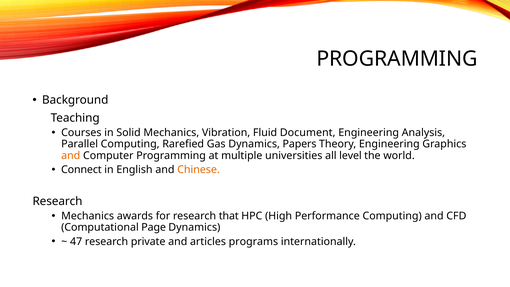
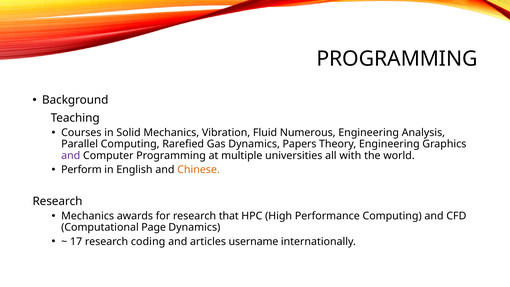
Document: Document -> Numerous (308, 133)
and colour: orange -> purple (71, 156)
level: level -> with (350, 156)
Connect: Connect -> Perform (81, 170)
47: 47 -> 17 (76, 241)
private: private -> coding (148, 241)
programs: programs -> username (253, 241)
